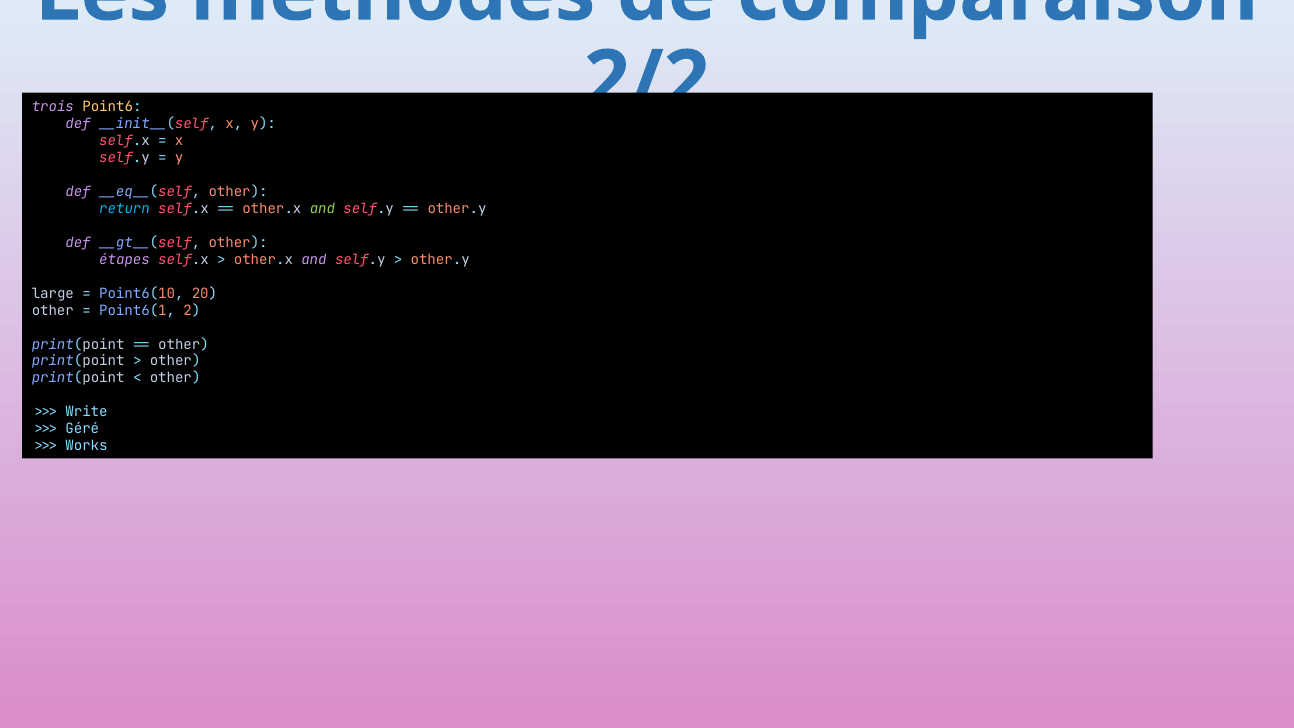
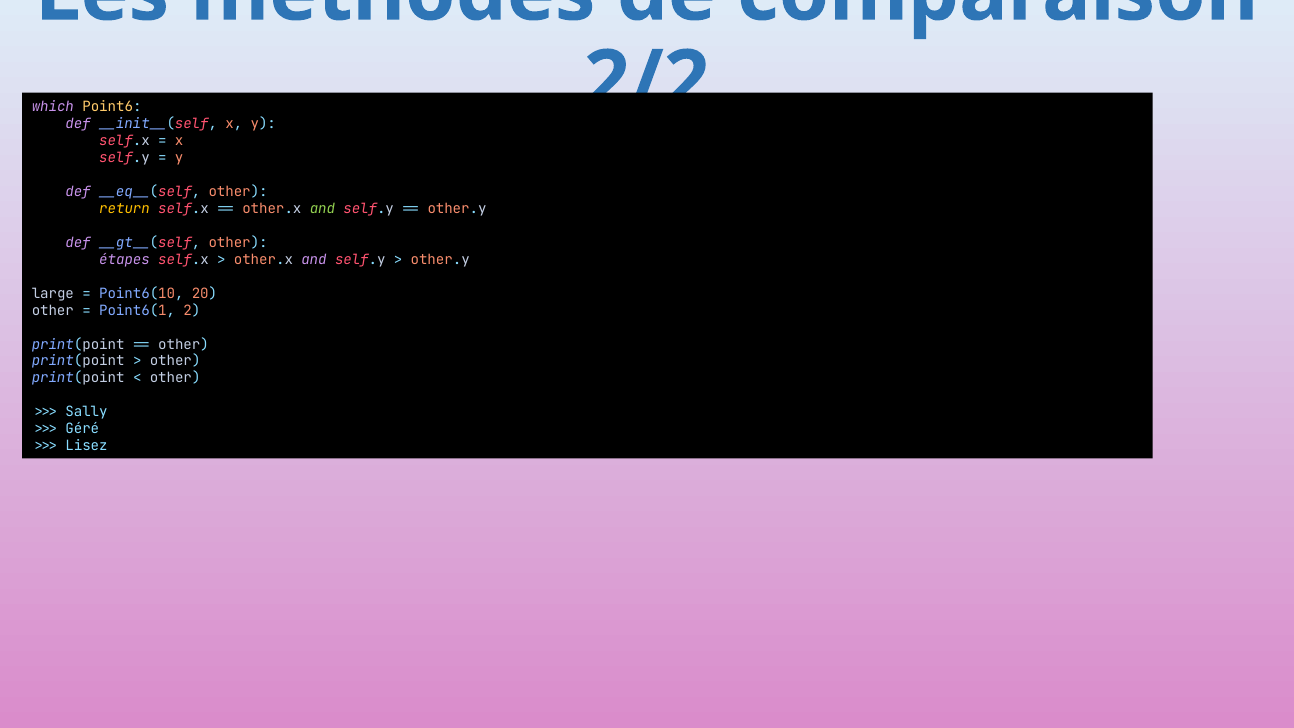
trois: trois -> which (53, 107)
return colour: light blue -> yellow (125, 209)
Write: Write -> Sally (87, 412)
Works: Works -> Lisez (87, 446)
